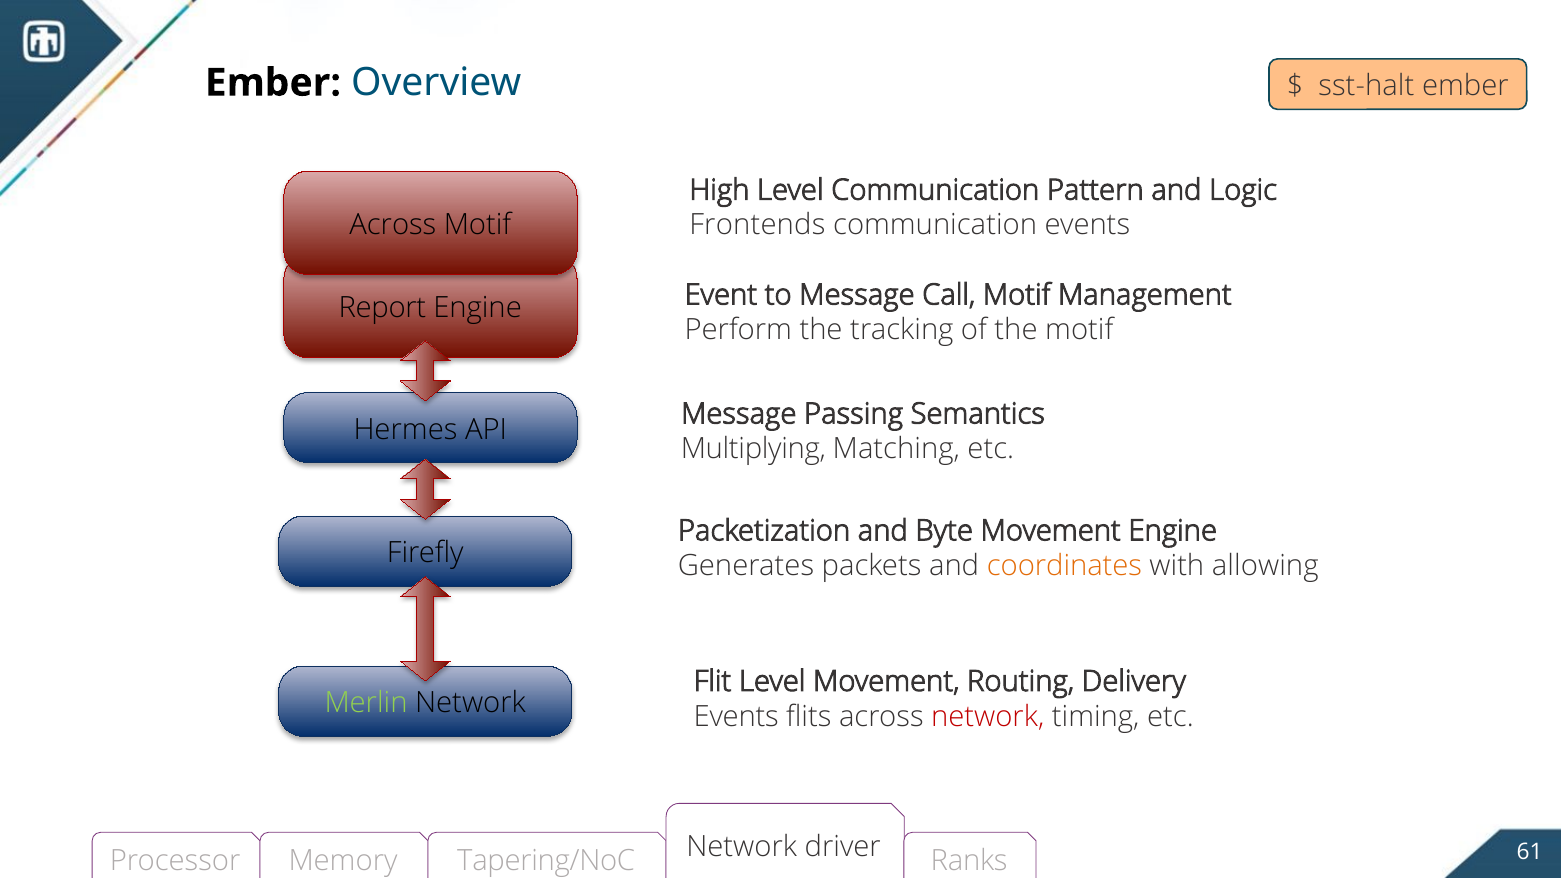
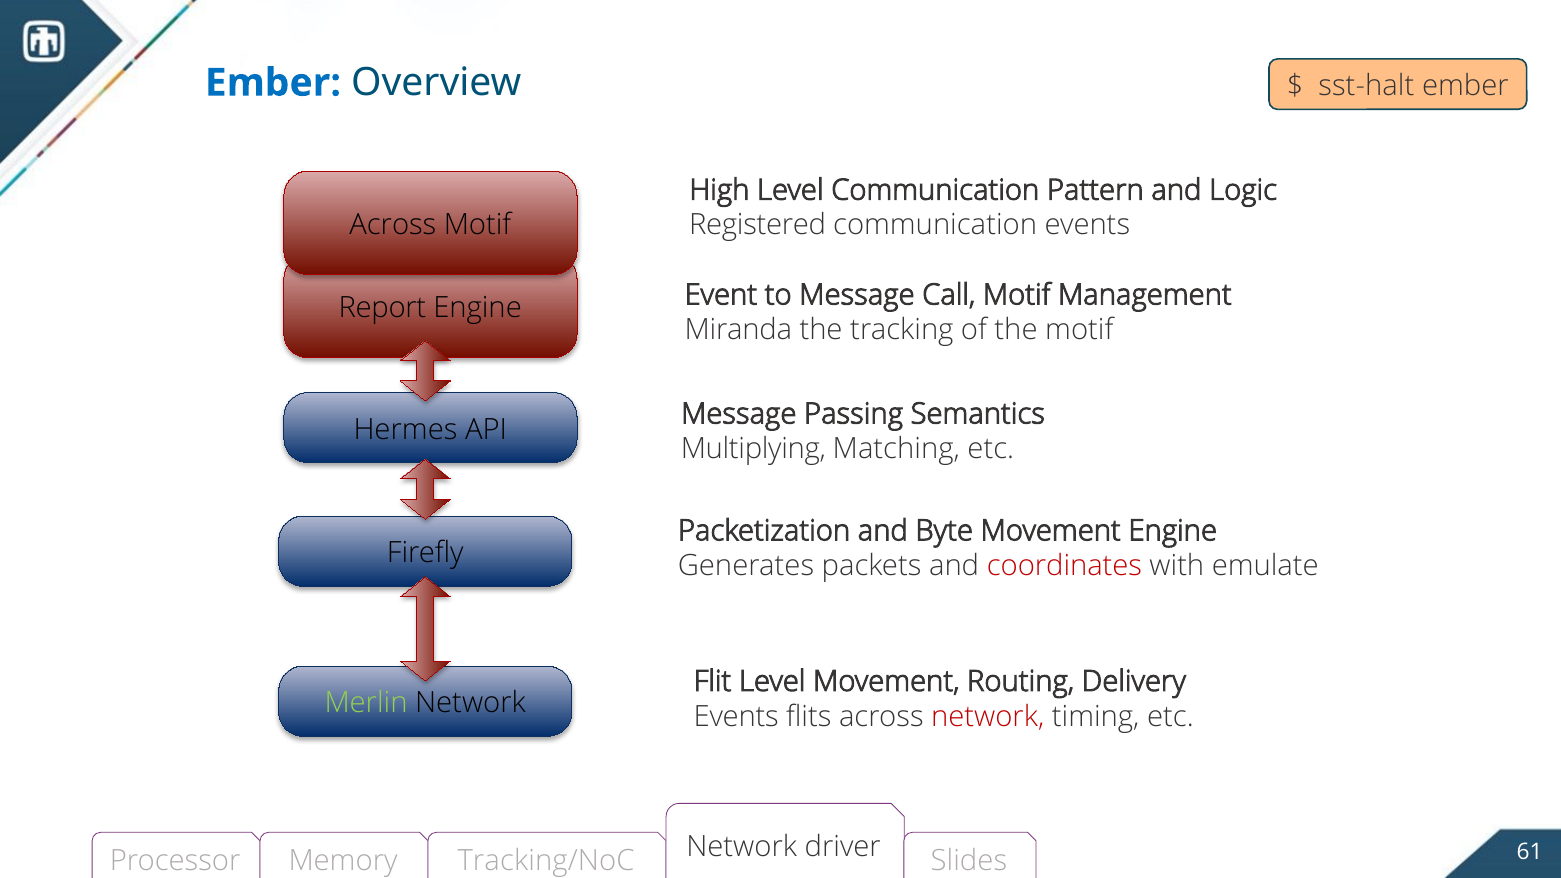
Ember colour: black -> blue (273, 83)
Frontends: Frontends -> Registered (758, 225)
Perform: Perform -> Miranda (738, 330)
coordinates colour: orange -> red (1064, 566)
allowing: allowing -> emulate (1265, 566)
Tapering/NoC: Tapering/NoC -> Tracking/NoC (546, 861)
Ranks: Ranks -> Slides (969, 861)
